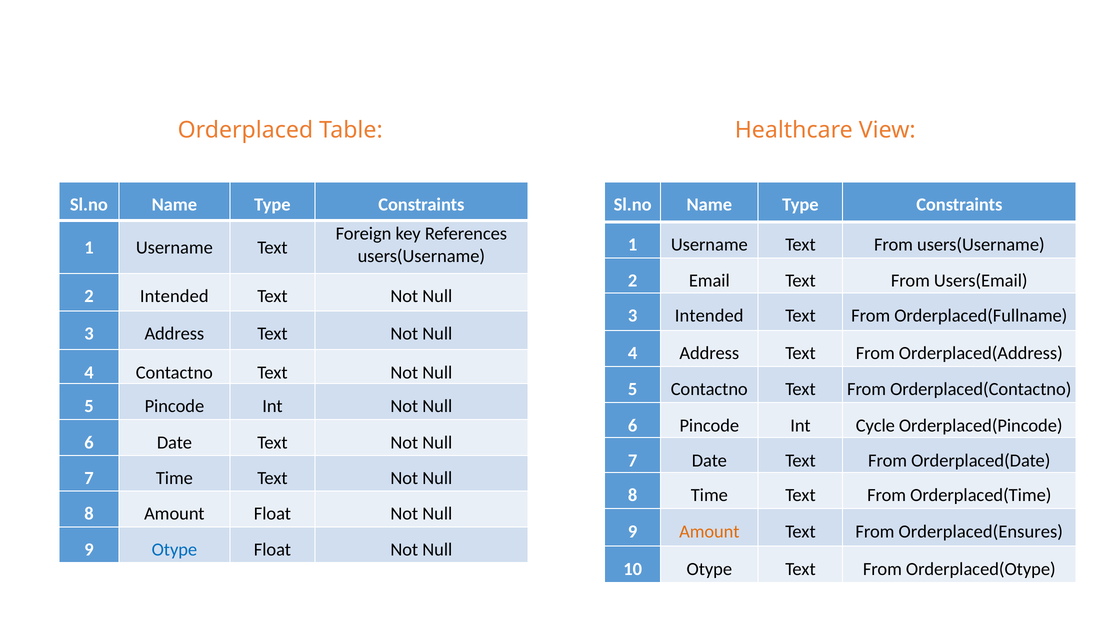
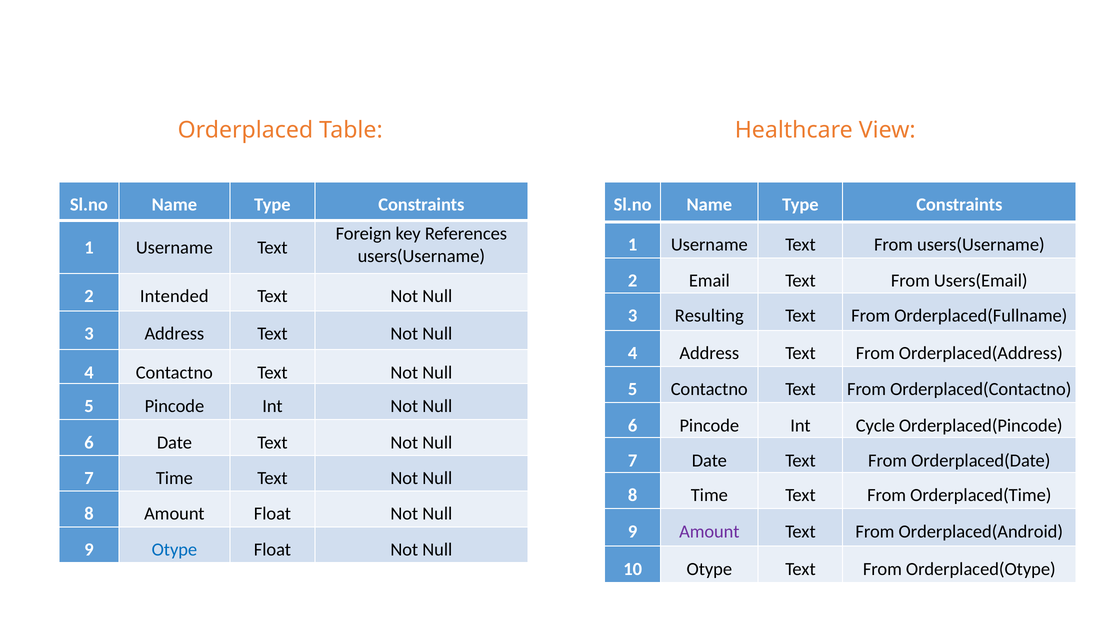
3 Intended: Intended -> Resulting (709, 316)
Amount colour: orange -> purple (709, 531)
Orderplaced(Ensures: Orderplaced(Ensures -> Orderplaced(Android (981, 531)
